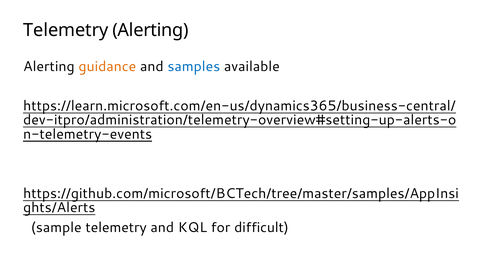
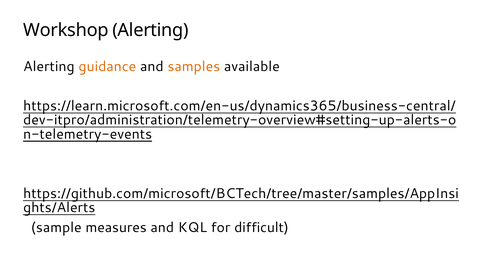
Telemetry: Telemetry -> Workshop (66, 30)
samples colour: blue -> orange (194, 66)
sample telemetry: telemetry -> measures (116, 227)
